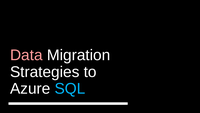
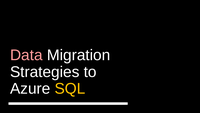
SQL colour: light blue -> yellow (70, 88)
